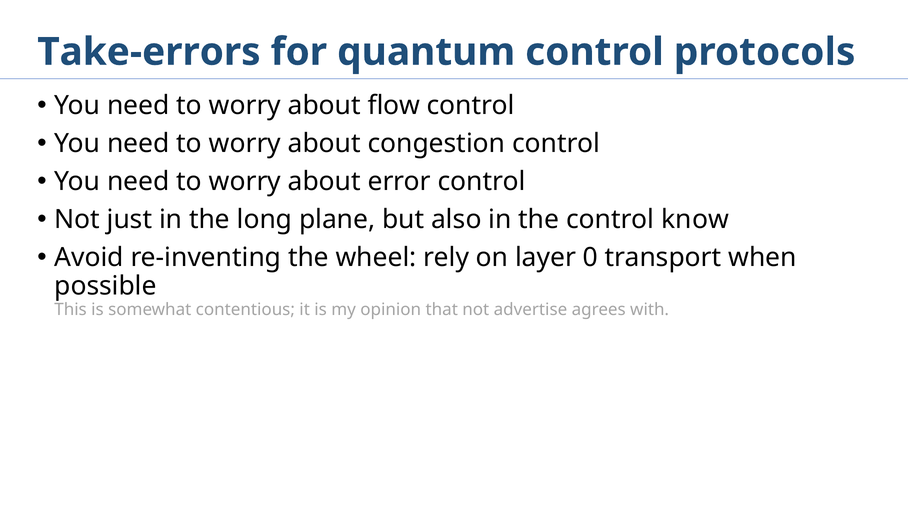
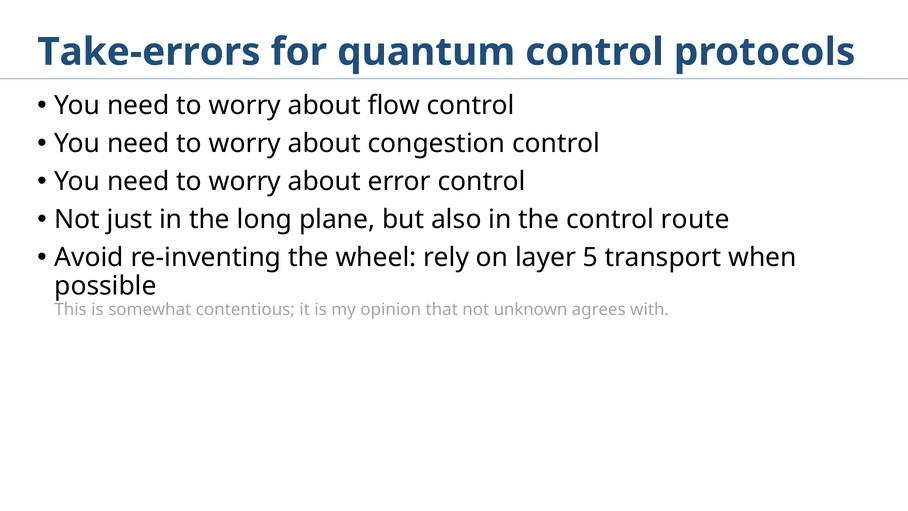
know: know -> route (695, 219)
0: 0 -> 5 (591, 257)
advertise: advertise -> unknown (531, 310)
